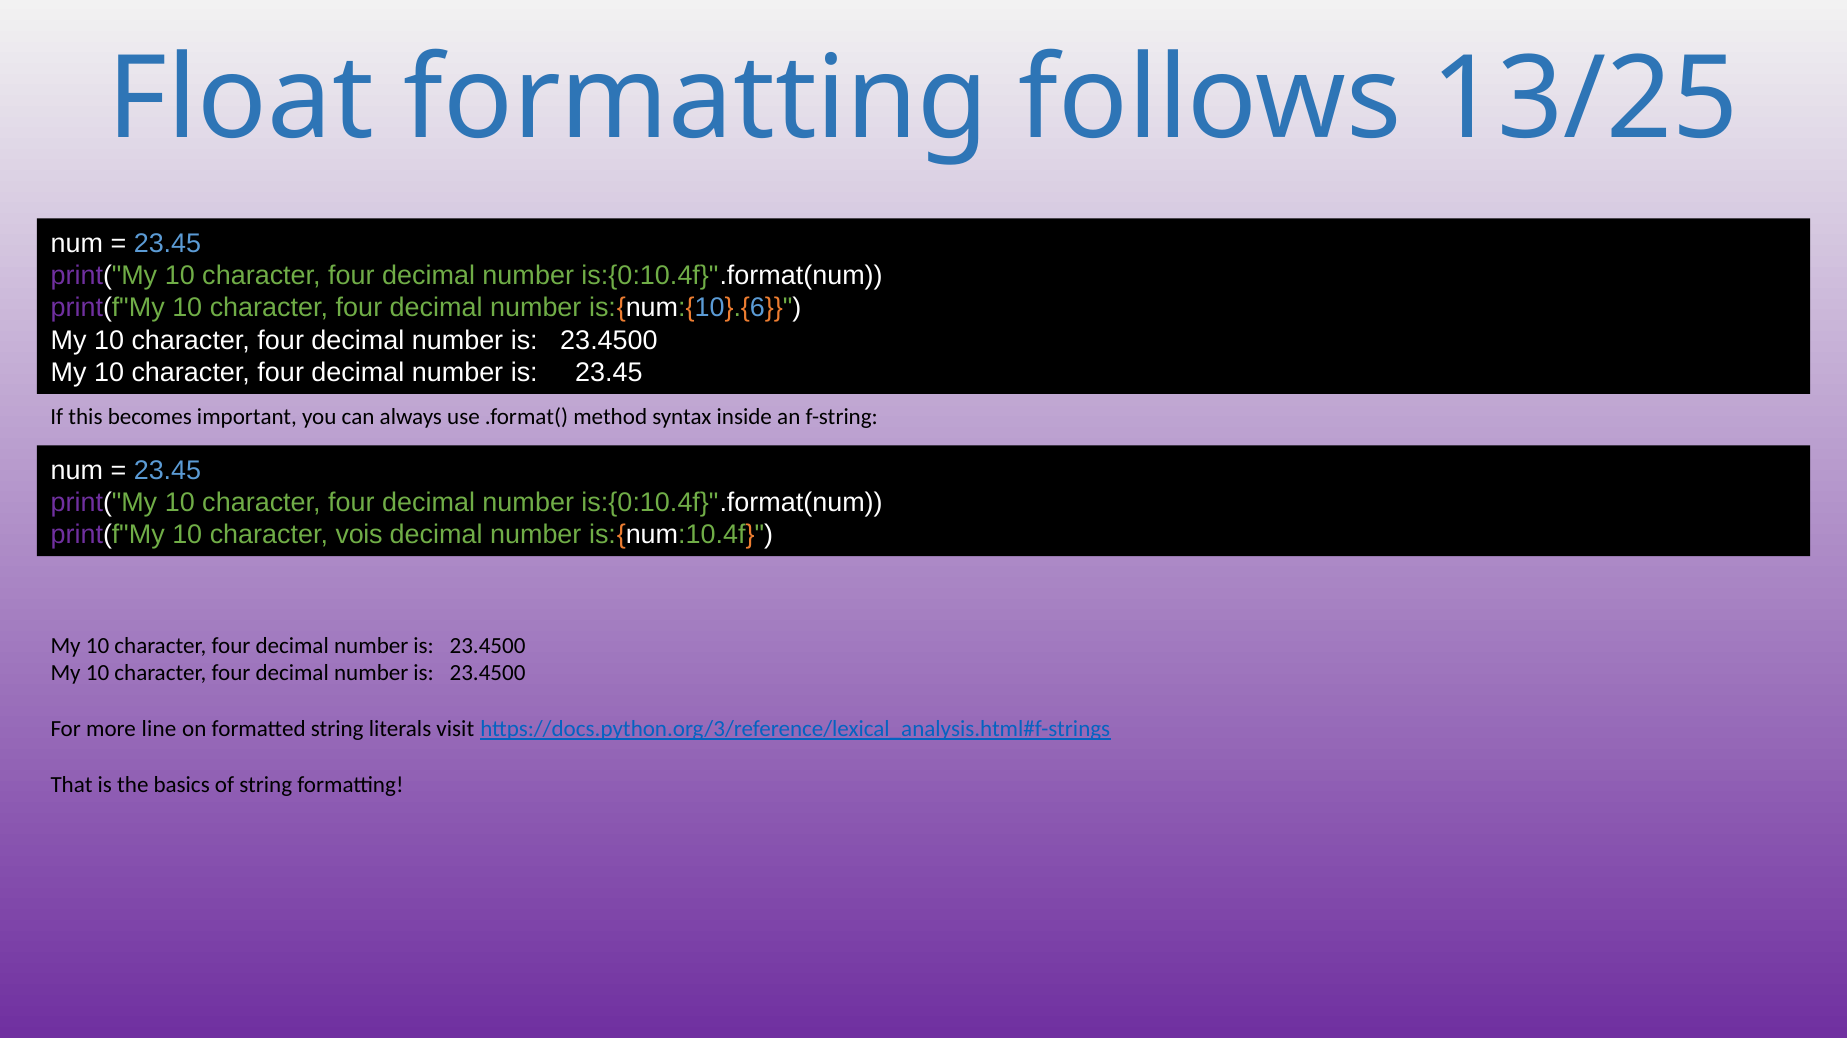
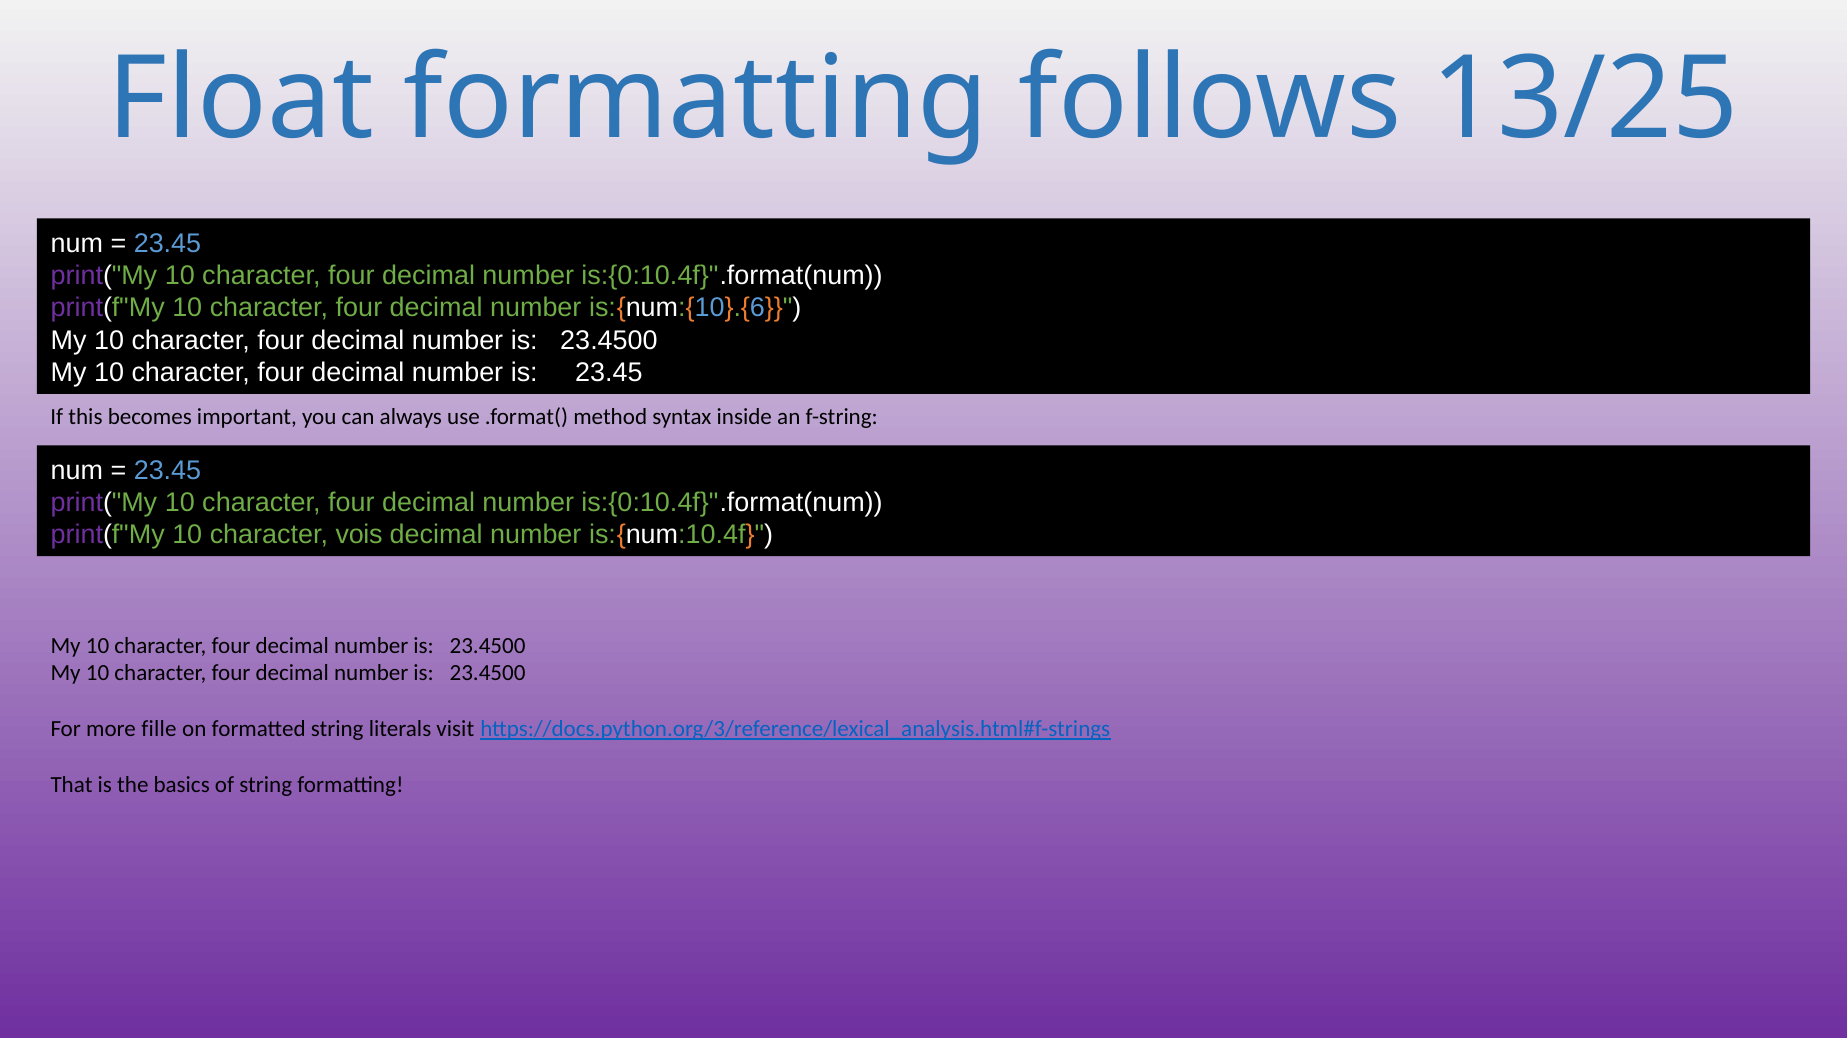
line: line -> fille (159, 729)
